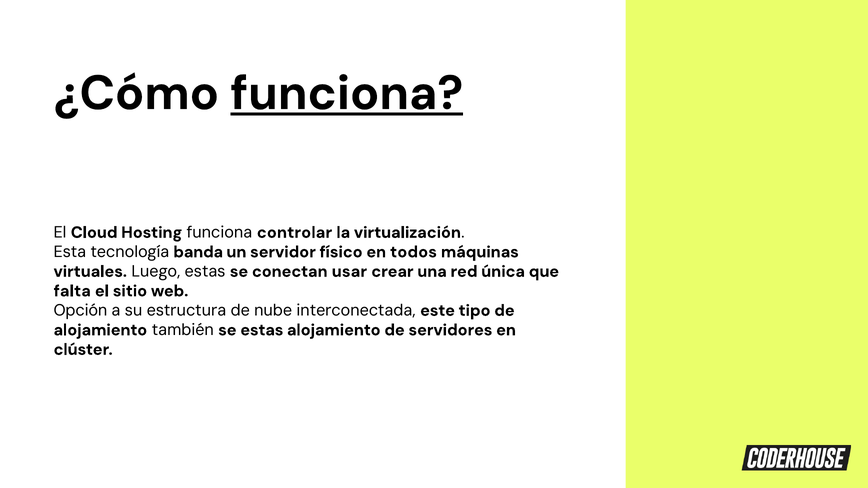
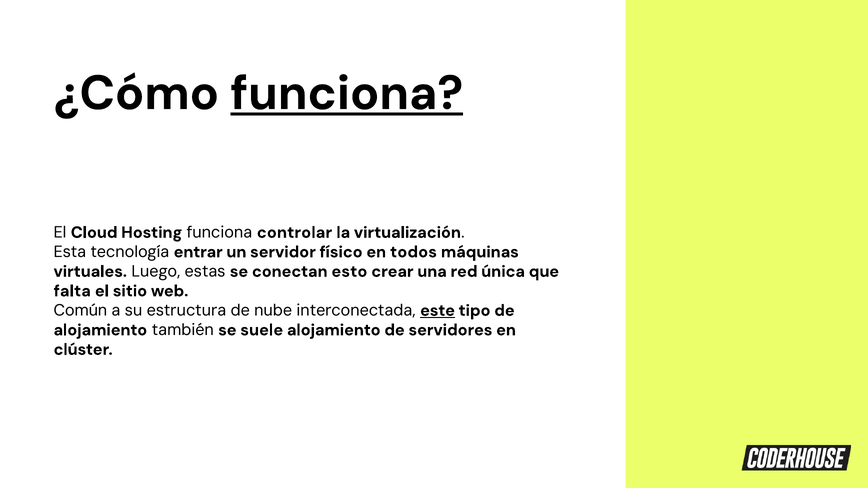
banda: banda -> entrar (198, 252)
usar: usar -> esto (349, 272)
Opción: Opción -> Común (80, 311)
este underline: none -> present (438, 311)
se estas: estas -> suele (262, 330)
